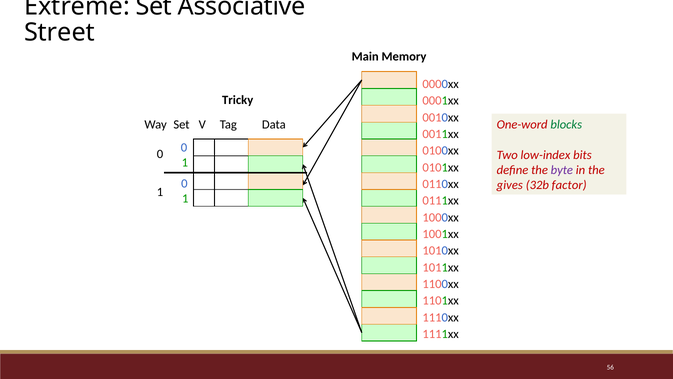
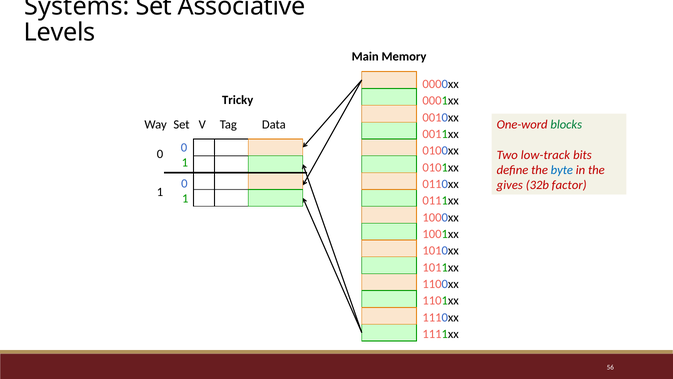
Extreme: Extreme -> Systems (77, 7)
Street: Street -> Levels (60, 32)
low-index: low-index -> low-track (545, 155)
byte colour: purple -> blue (562, 170)
